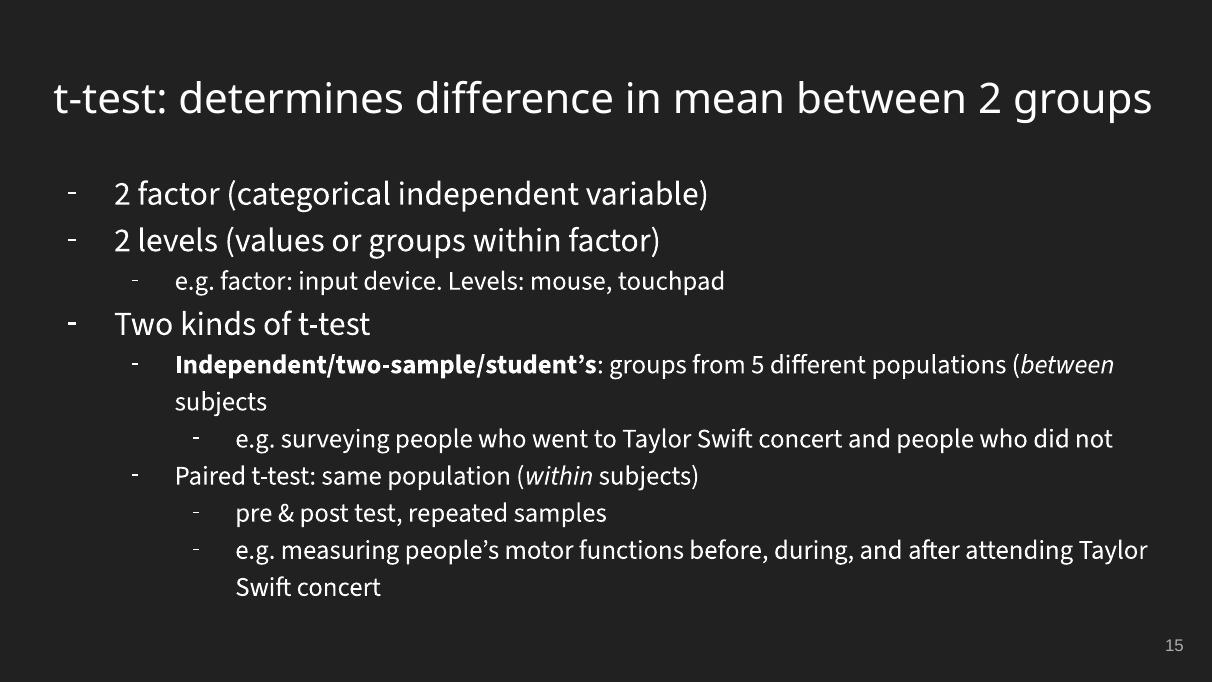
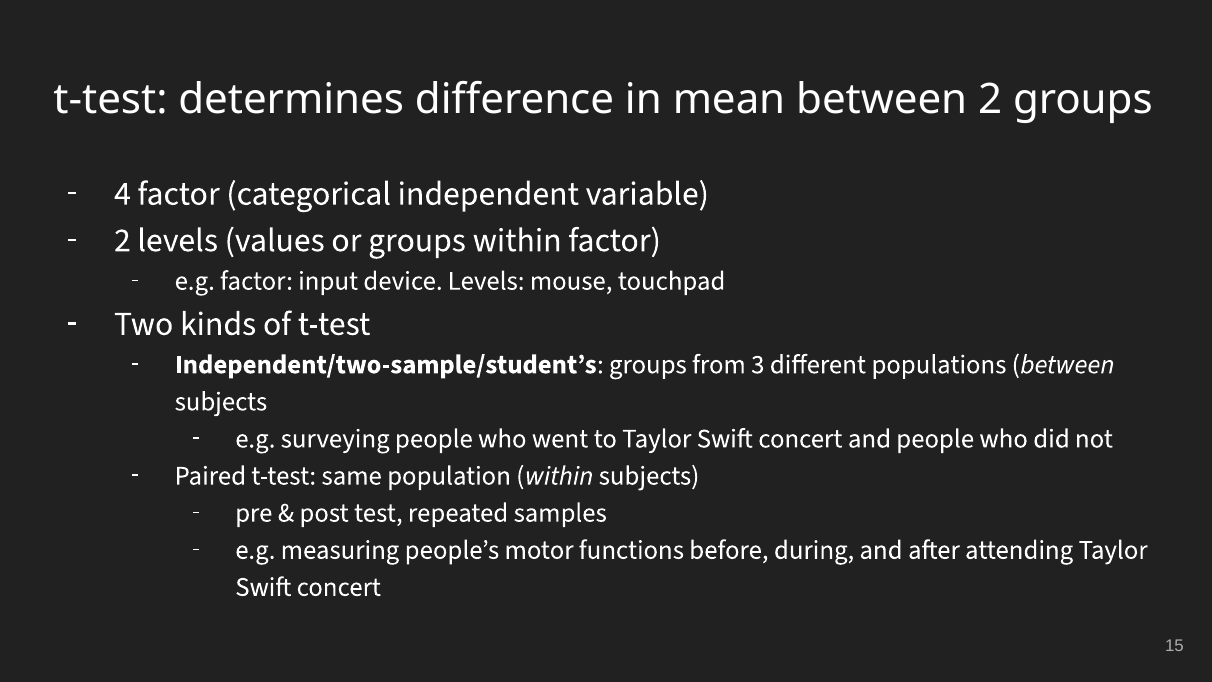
2: 2 -> 4 (122, 194)
5: 5 -> 3 (758, 364)
